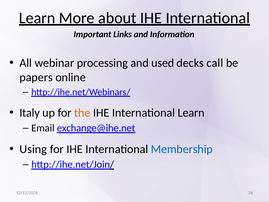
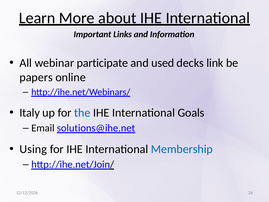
processing: processing -> participate (102, 63)
call: call -> link (215, 63)
the colour: orange -> blue (82, 113)
International Learn: Learn -> Goals (191, 113)
exchange@ihe.net: exchange@ihe.net -> solutions@ihe.net (96, 128)
